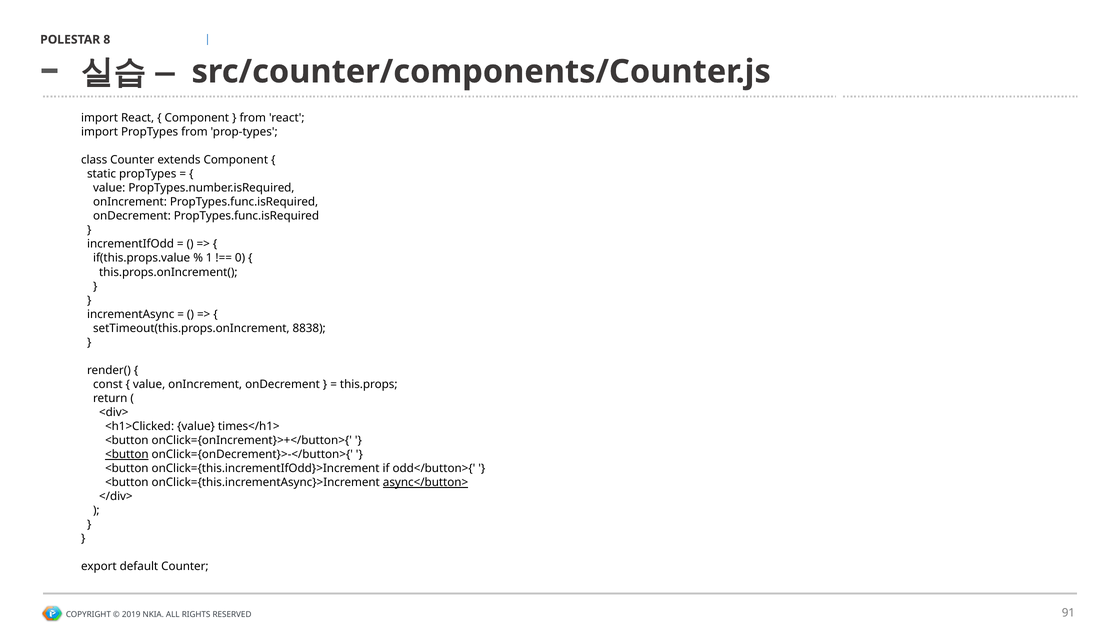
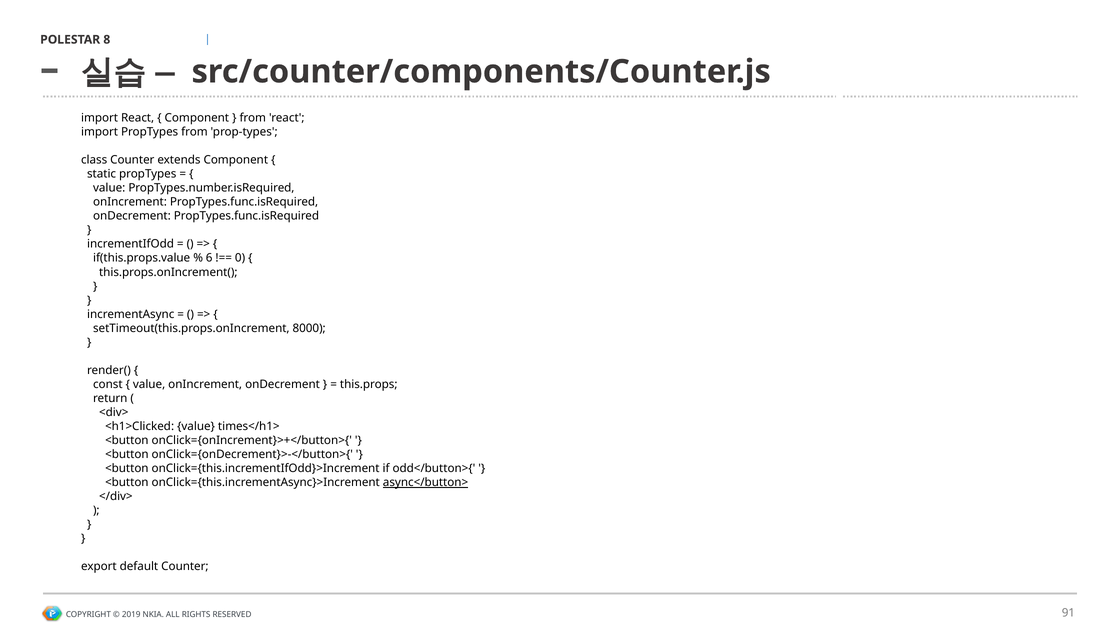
1: 1 -> 6 (209, 258)
8838: 8838 -> 8000 (309, 328)
<button underline: present -> none (127, 454)
